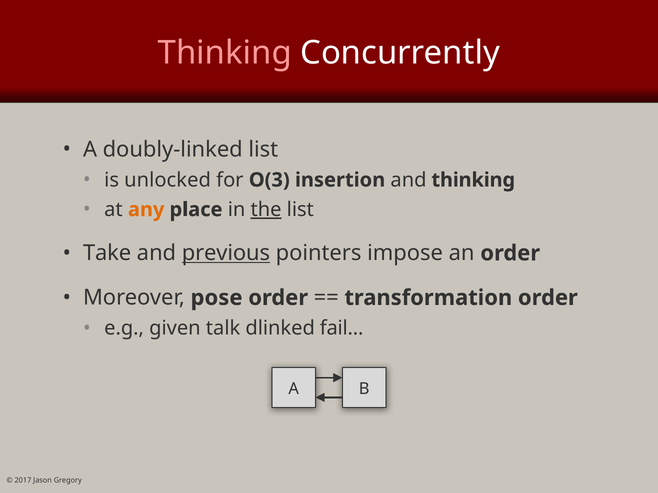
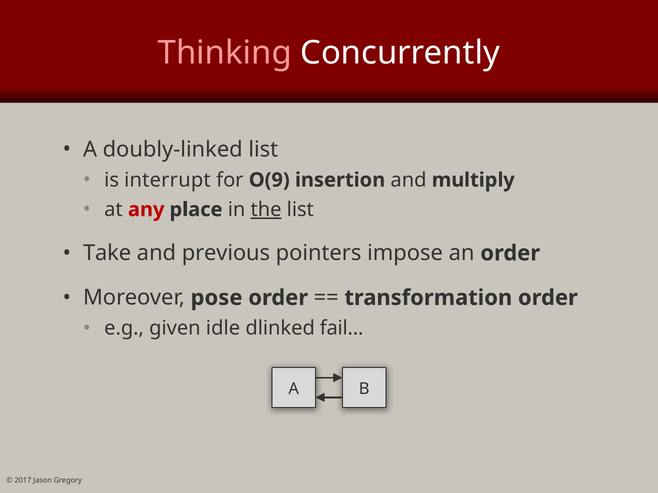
unlocked: unlocked -> interrupt (167, 180)
O(3: O(3 -> O(9 (269, 180)
and thinking: thinking -> multiply (473, 180)
any colour: orange -> red (146, 210)
previous underline: present -> none (226, 253)
talk: talk -> idle (223, 329)
